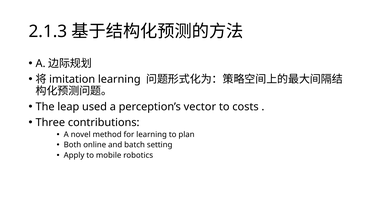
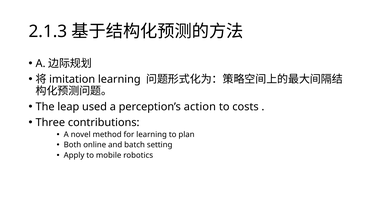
vector: vector -> action (200, 107)
